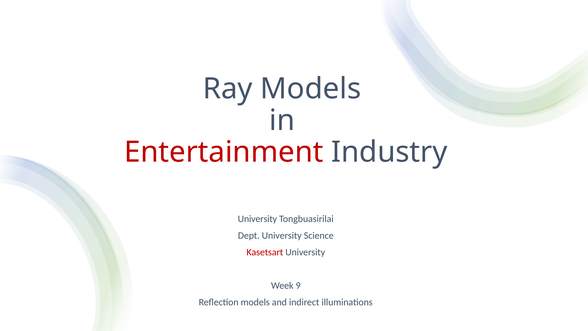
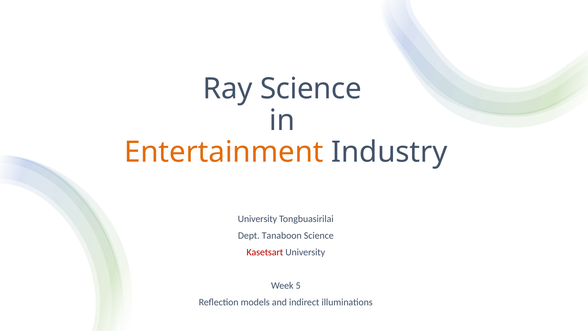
Ray Models: Models -> Science (311, 89)
Entertainment colour: red -> orange (224, 152)
Dept University: University -> Tanaboon (282, 235)
9: 9 -> 5 (298, 285)
